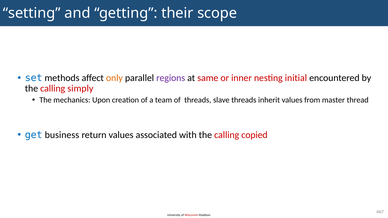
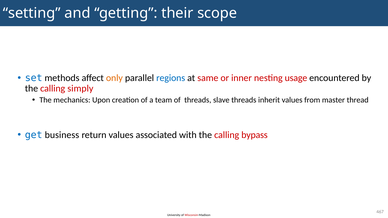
regions colour: purple -> blue (171, 78)
initial: initial -> usage (296, 78)
copied: copied -> bypass (255, 135)
